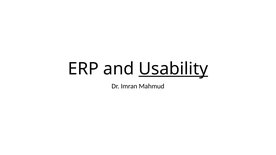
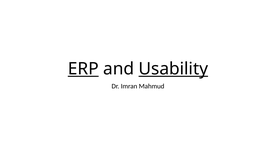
ERP underline: none -> present (83, 69)
